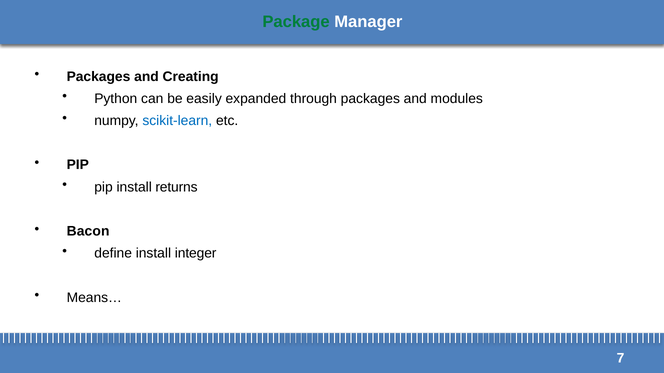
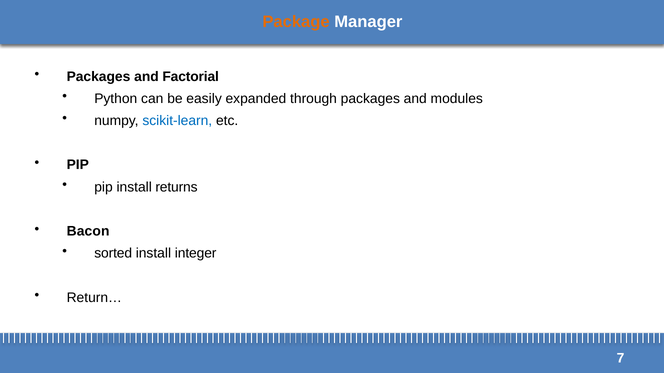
Package colour: green -> orange (296, 22)
Creating: Creating -> Factorial (191, 77)
define: define -> sorted (113, 254)
Means…: Means… -> Return… (94, 298)
